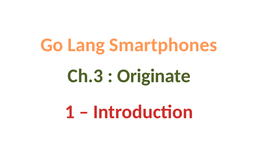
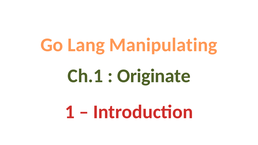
Smartphones: Smartphones -> Manipulating (163, 45)
Ch.3: Ch.3 -> Ch.1 (85, 76)
